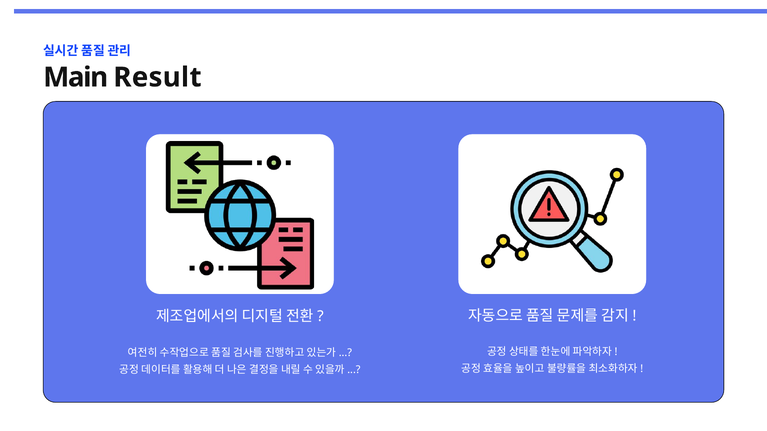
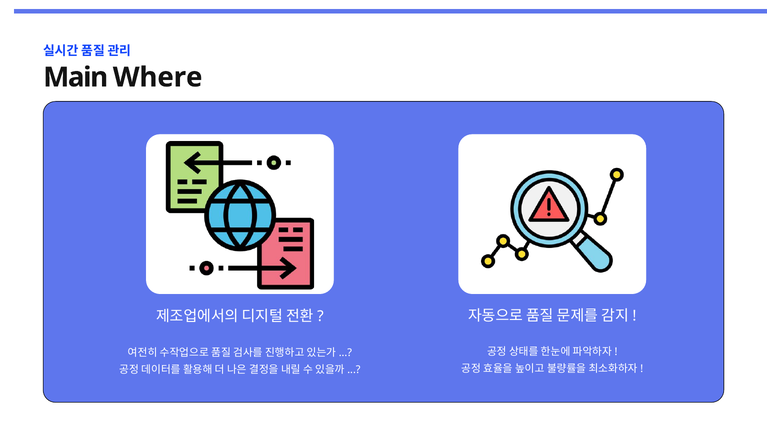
Result: Result -> Where (158, 77)
